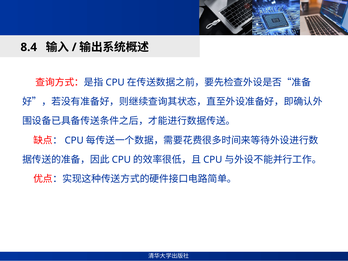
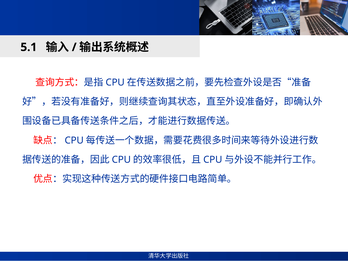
8.4: 8.4 -> 5.1 (29, 47)
